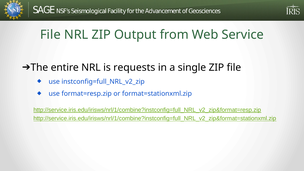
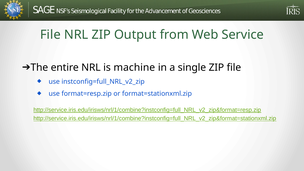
requests: requests -> machine (134, 68)
